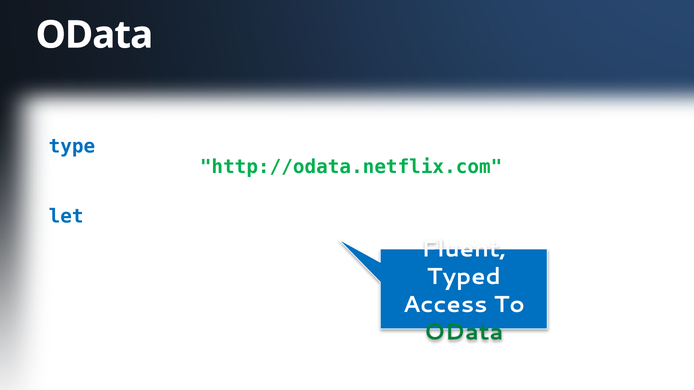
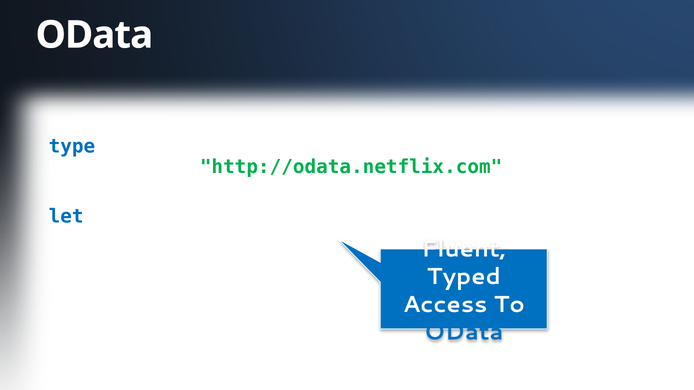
OData colour: green -> blue (464, 332)
